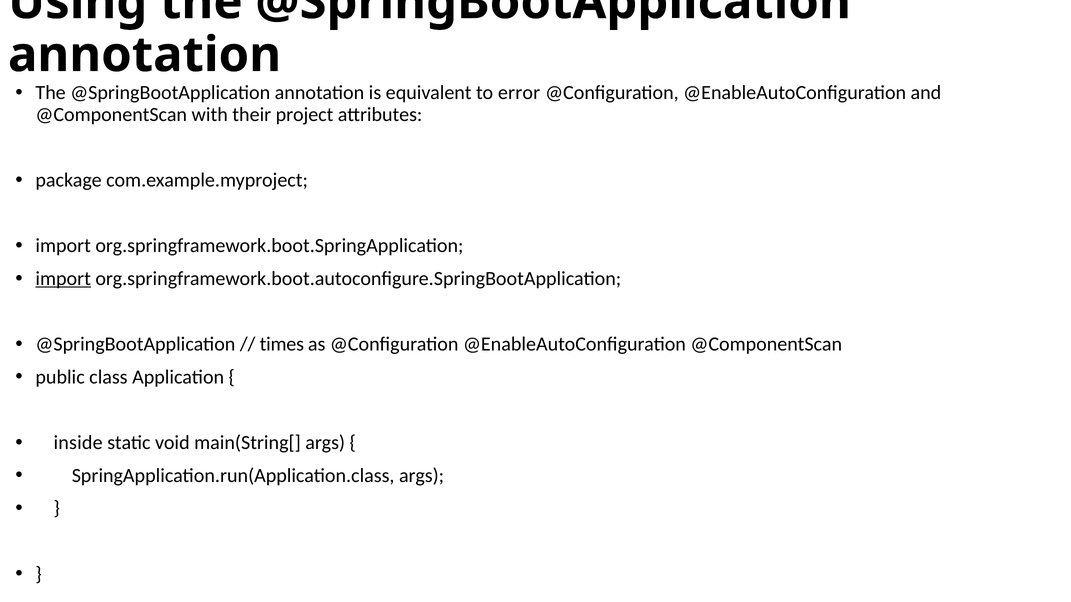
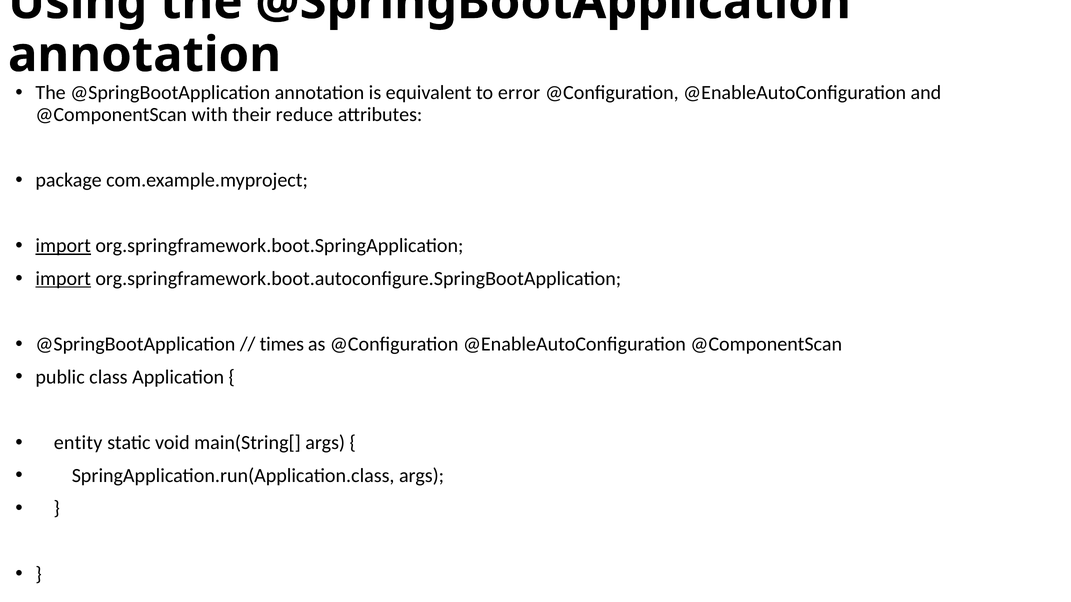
project: project -> reduce (304, 114)
import underline: none -> present (63, 246)
inside: inside -> entity (78, 443)
